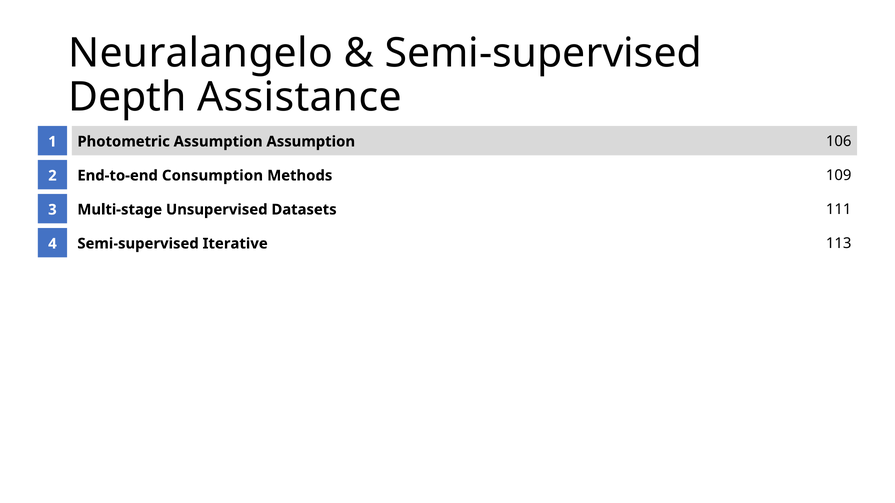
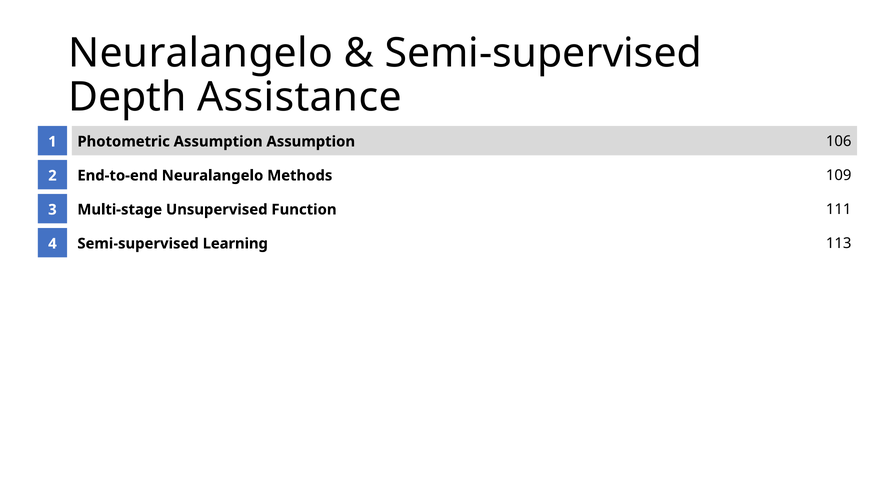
End-to-end Consumption: Consumption -> Neuralangelo (213, 176)
Datasets: Datasets -> Function (304, 210)
Iterative: Iterative -> Learning (235, 244)
